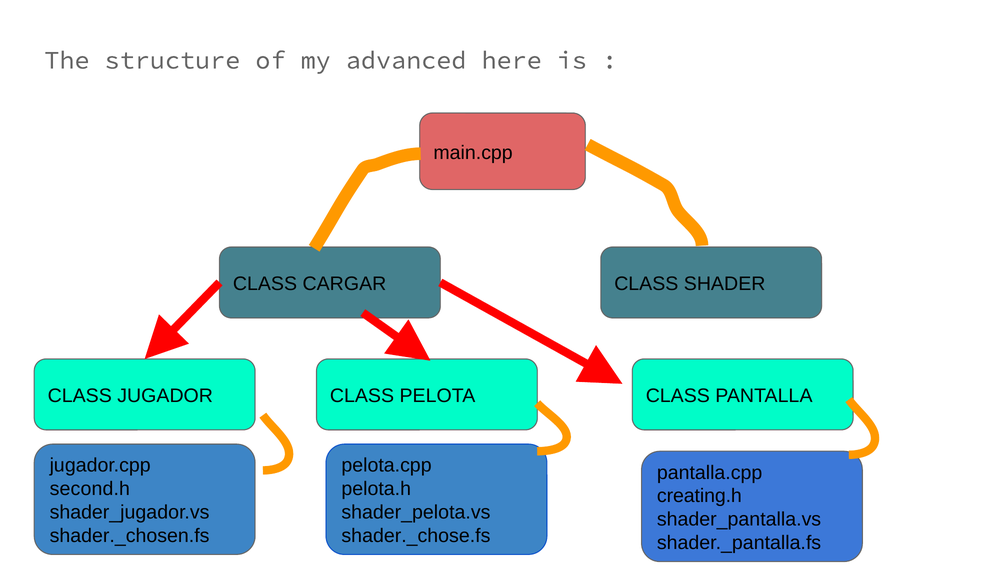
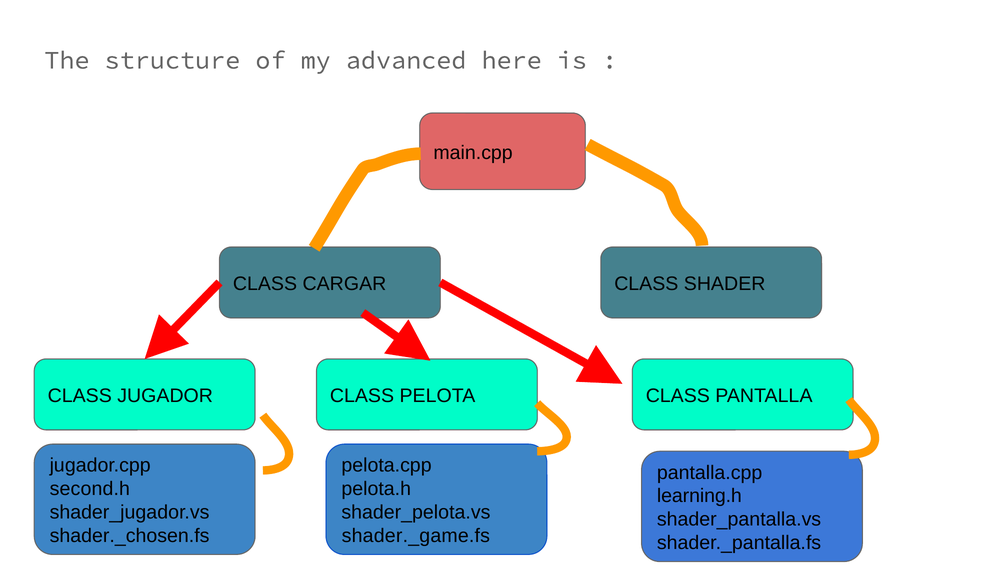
creating.h: creating.h -> learning.h (699, 496)
shader._chose.fs: shader._chose.fs -> shader._game.fs (416, 536)
